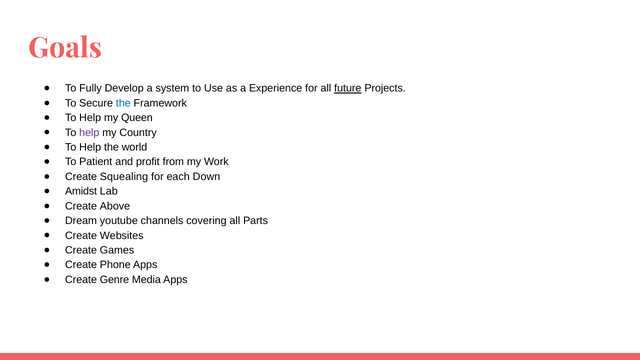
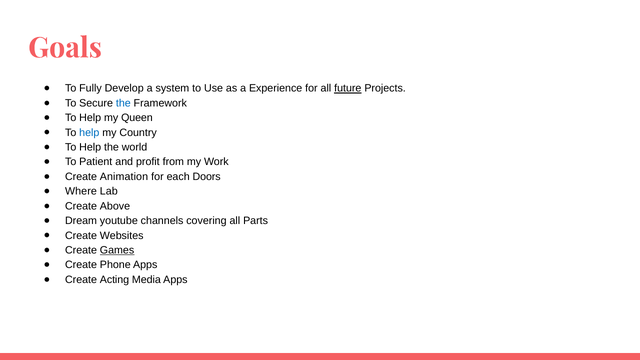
help colour: purple -> blue (89, 133)
Squealing: Squealing -> Animation (124, 177)
Down: Down -> Doors (207, 177)
Amidst: Amidst -> Where (81, 191)
Games underline: none -> present (117, 250)
Genre: Genre -> Acting (114, 280)
